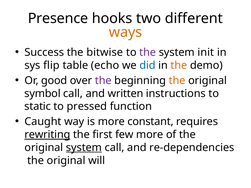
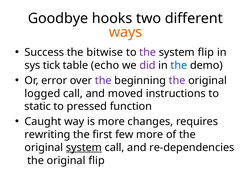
Presence: Presence -> Goodbye (58, 19)
system init: init -> flip (206, 52)
flip: flip -> tick (52, 65)
did colour: blue -> purple (148, 65)
the colour: orange -> blue (179, 65)
good: good -> error (54, 81)
the colour: orange -> purple (177, 81)
symbol: symbol -> logged (42, 94)
written: written -> moved (125, 94)
constant: constant -> changes (150, 122)
rewriting underline: present -> none (47, 135)
original will: will -> flip (97, 161)
